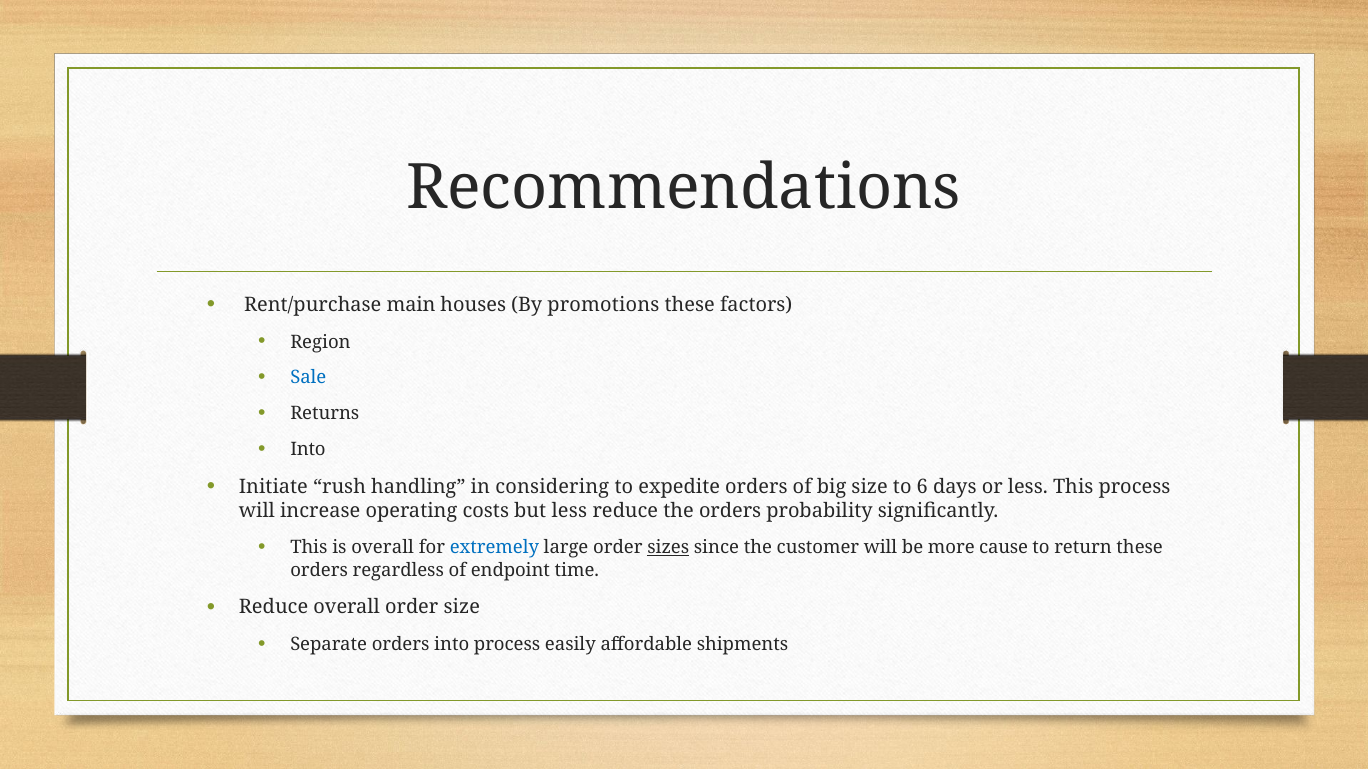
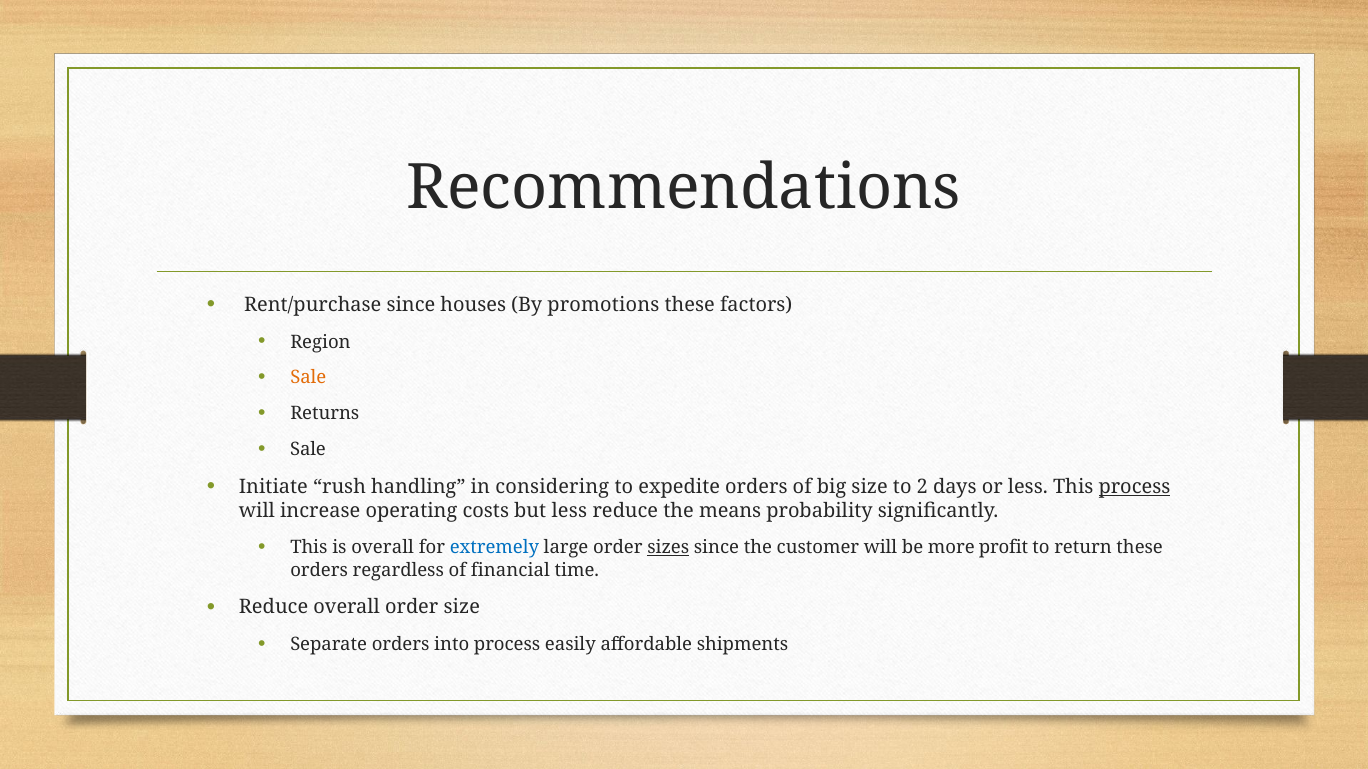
Rent/purchase main: main -> since (411, 305)
Sale colour: blue -> orange (308, 378)
Into: Into -> Sale (308, 450)
6: 6 -> 2 (922, 487)
process underline: none -> present (1134, 487)
the orders: orders -> means (730, 511)
cause: cause -> profit (1004, 548)
endpoint: endpoint -> financial (510, 570)
